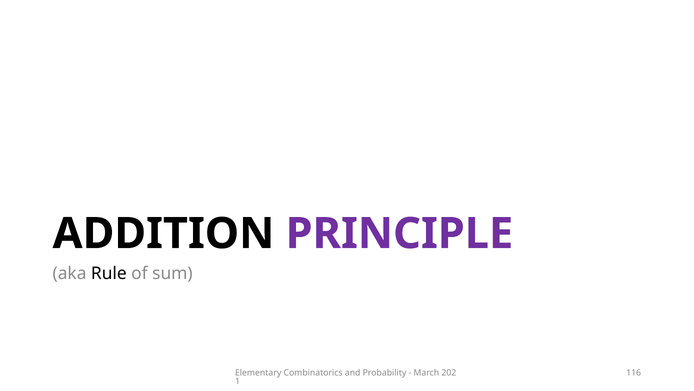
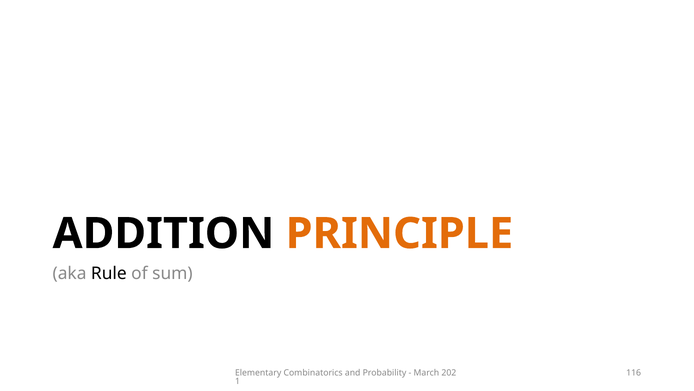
PRINCIPLE colour: purple -> orange (399, 233)
